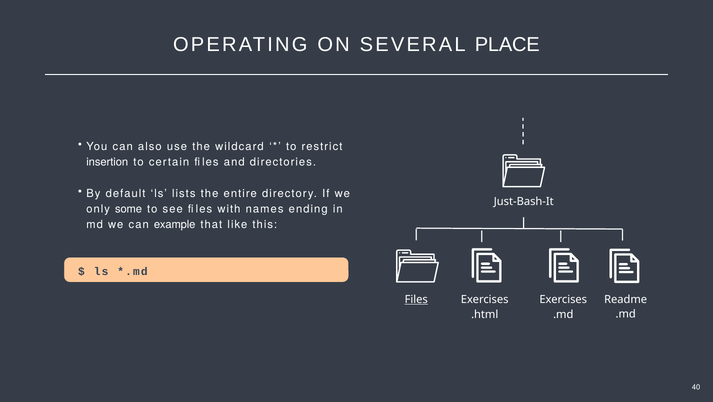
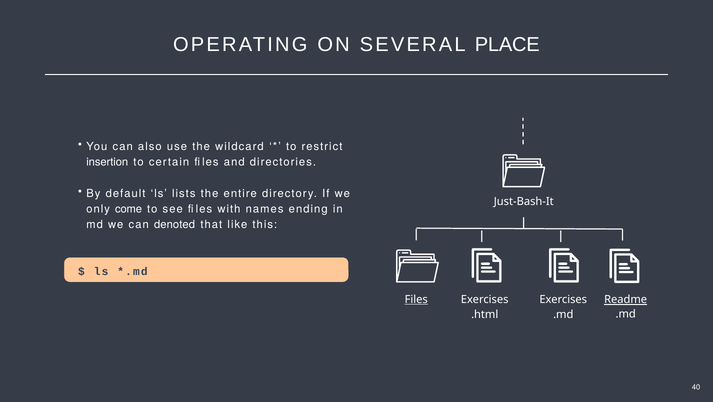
some: some -> come (129, 209)
example: example -> denoted (175, 224)
Readme underline: none -> present (626, 299)
